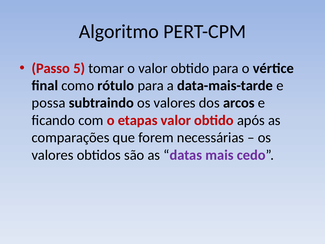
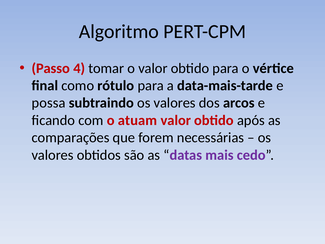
5: 5 -> 4 (79, 68)
etapas: etapas -> atuam (138, 120)
